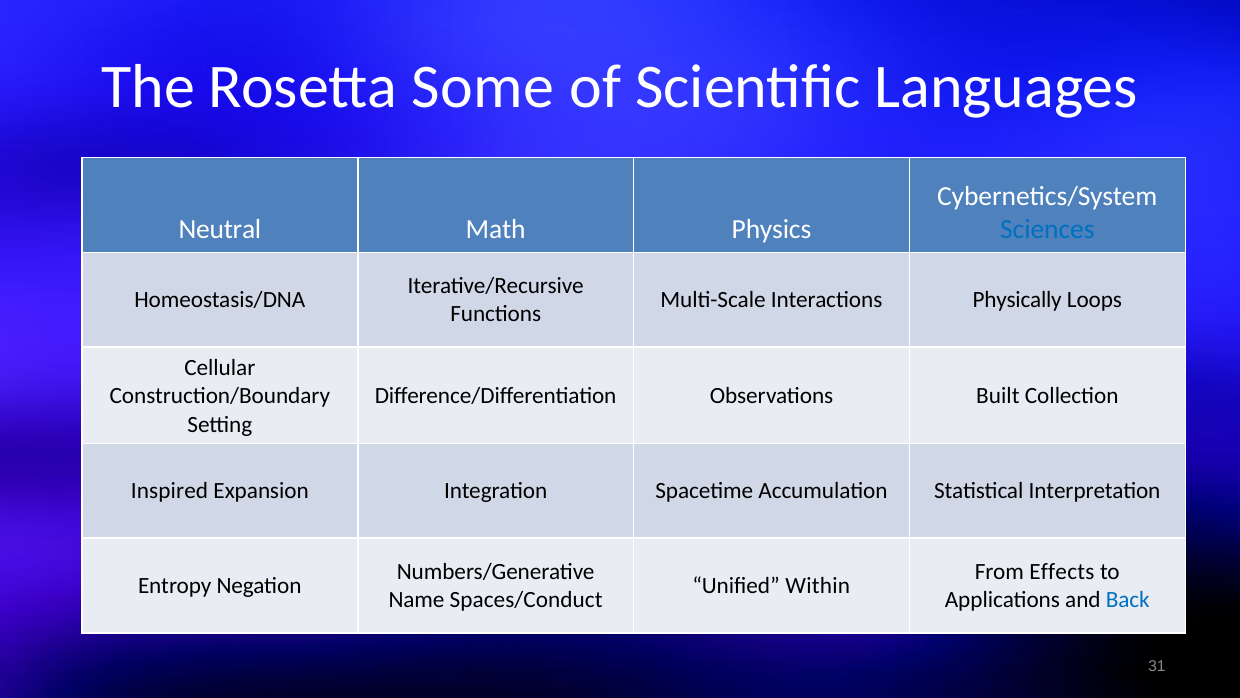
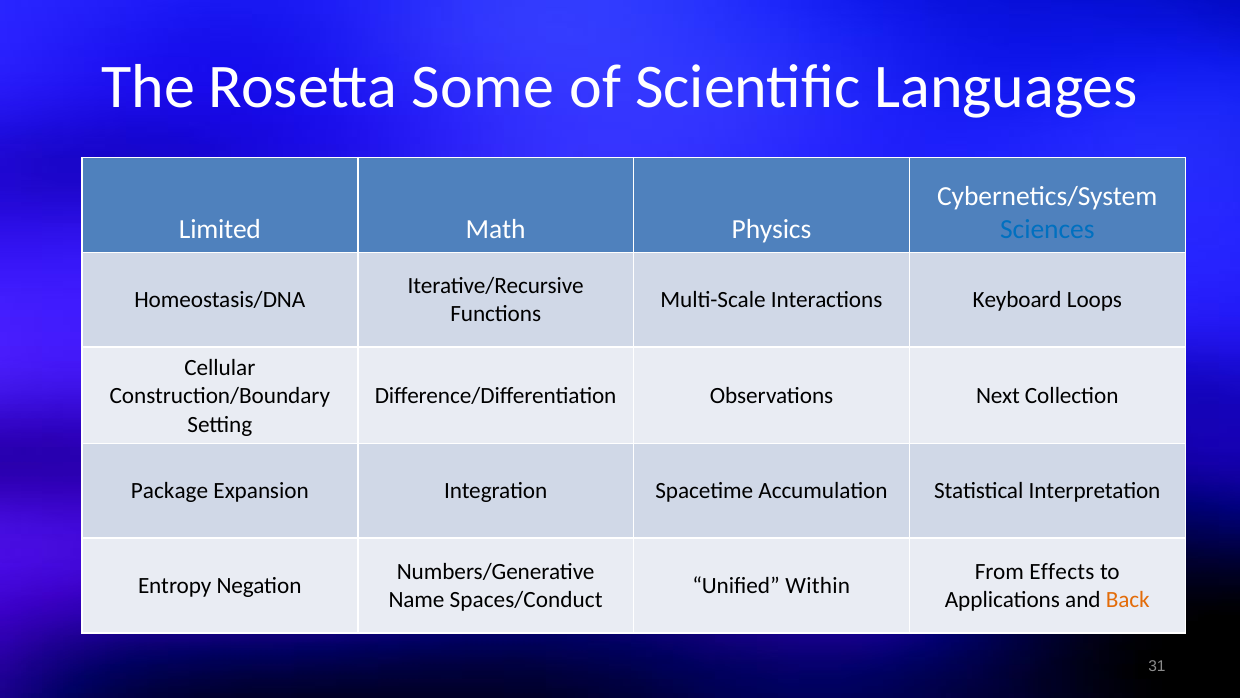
Neutral: Neutral -> Limited (220, 230)
Physically: Physically -> Keyboard (1017, 300)
Built: Built -> Next (998, 395)
Inspired: Inspired -> Package (170, 491)
Back colour: blue -> orange (1128, 600)
